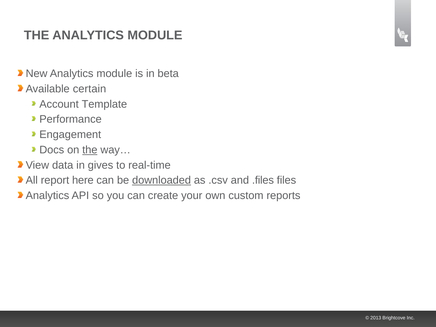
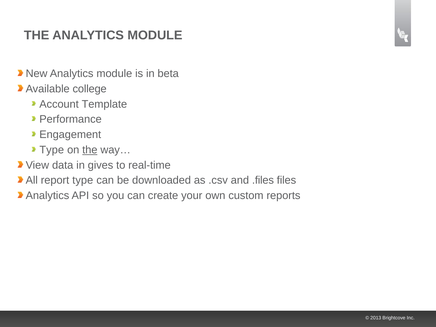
certain: certain -> college (90, 89)
Docs: Docs -> Type (52, 150)
report here: here -> type (83, 180)
downloaded underline: present -> none (162, 180)
